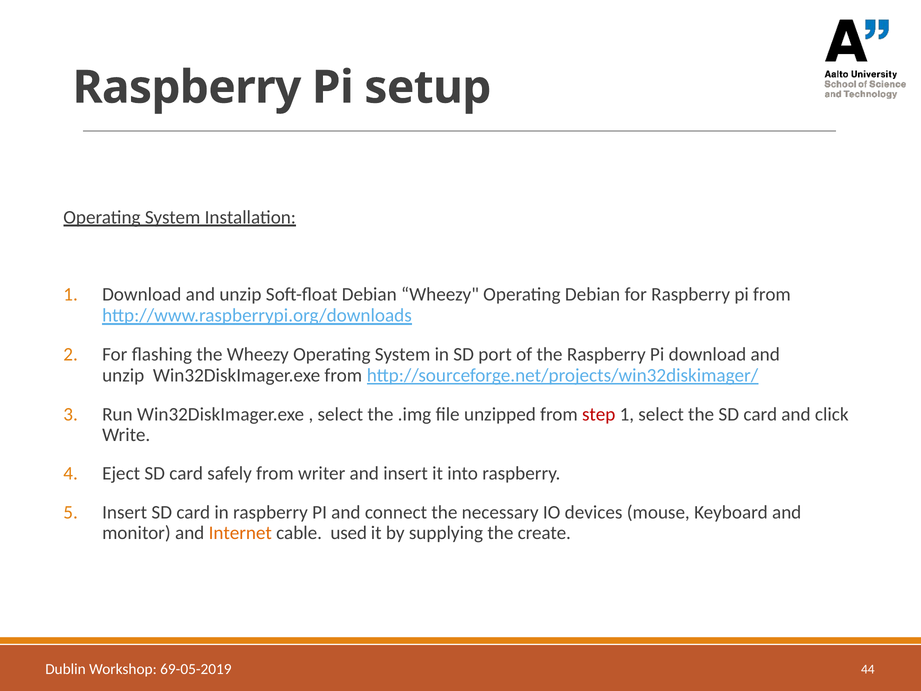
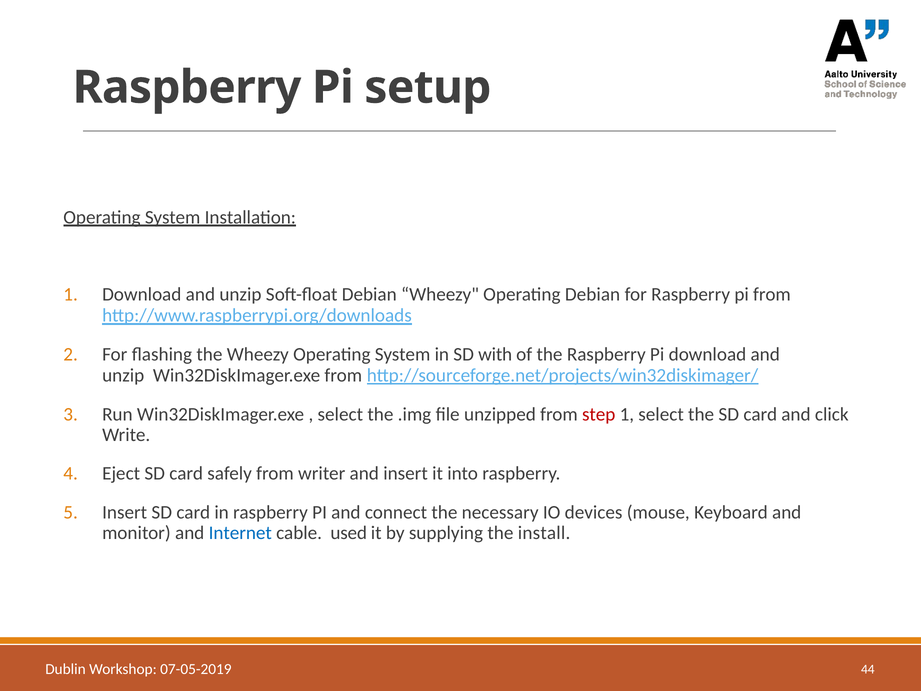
port: port -> with (495, 354)
Internet colour: orange -> blue (240, 533)
create: create -> install (544, 533)
69-05-2019: 69-05-2019 -> 07-05-2019 (196, 669)
